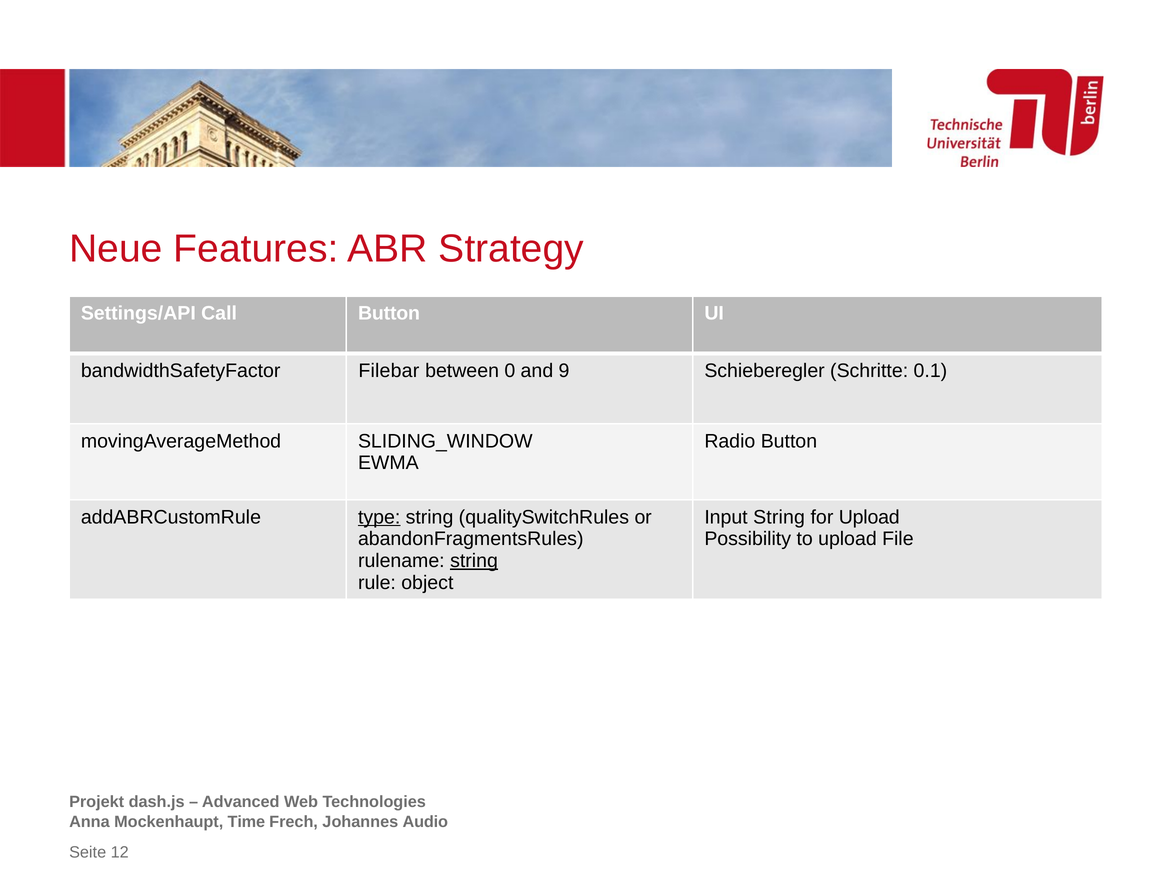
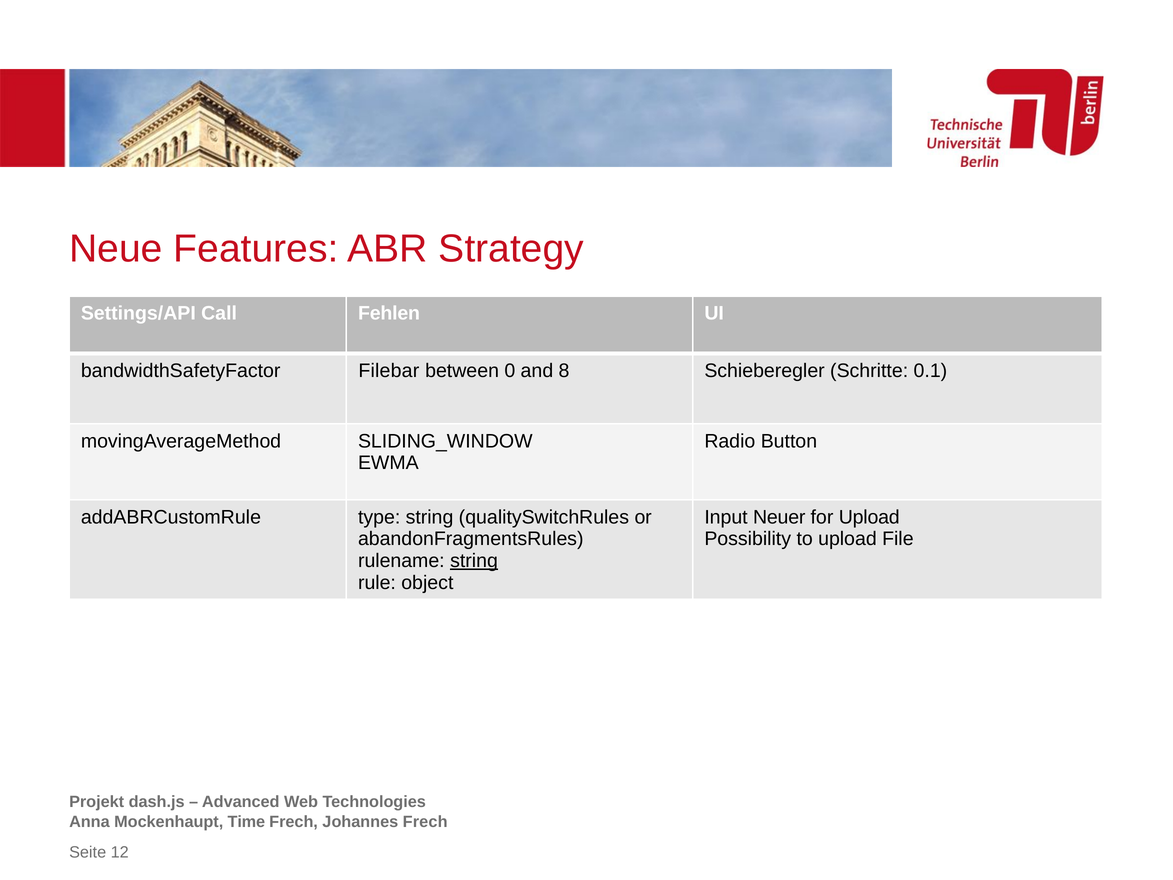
Call Button: Button -> Fehlen (389, 313)
9: 9 -> 8 (564, 371)
type underline: present -> none (379, 517)
Input String: String -> Neuer (779, 517)
Johannes Audio: Audio -> Frech (425, 821)
